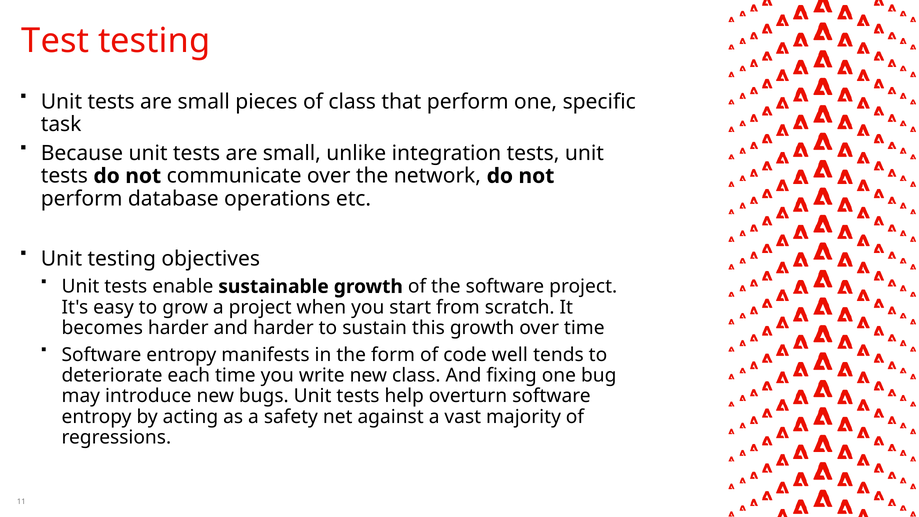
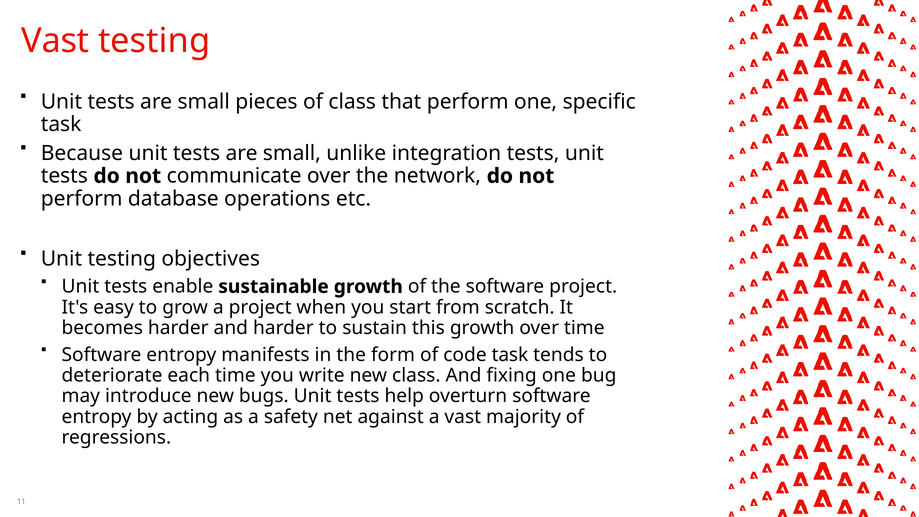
Test: Test -> Vast (55, 41)
code well: well -> task (510, 355)
